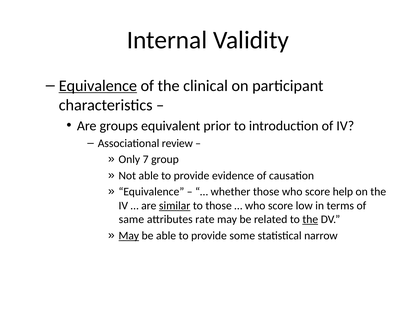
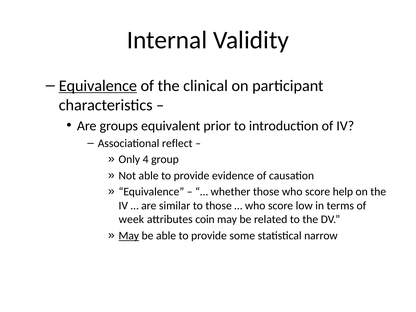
review: review -> reflect (177, 143)
7: 7 -> 4 (146, 159)
similar underline: present -> none (175, 206)
same: same -> week (131, 219)
rate: rate -> coin (205, 219)
the underline: present -> none (310, 219)
